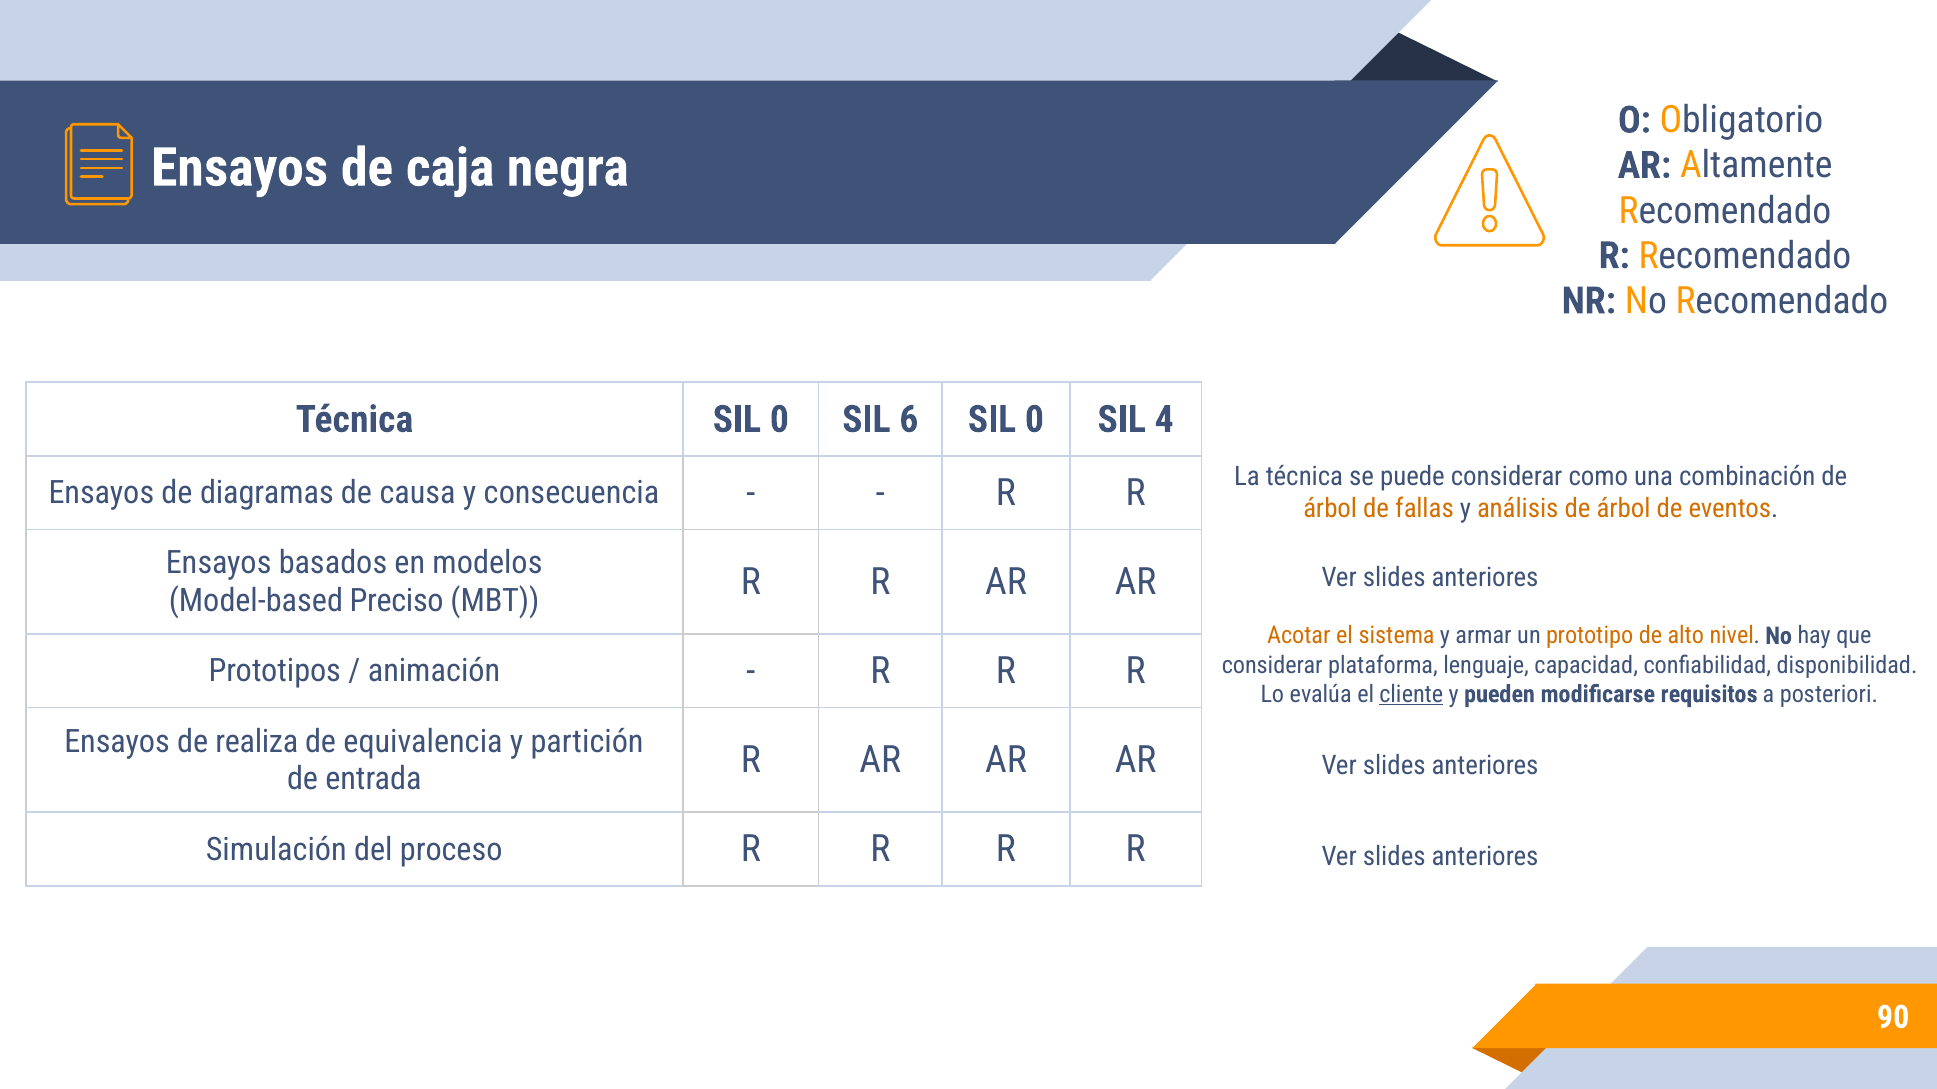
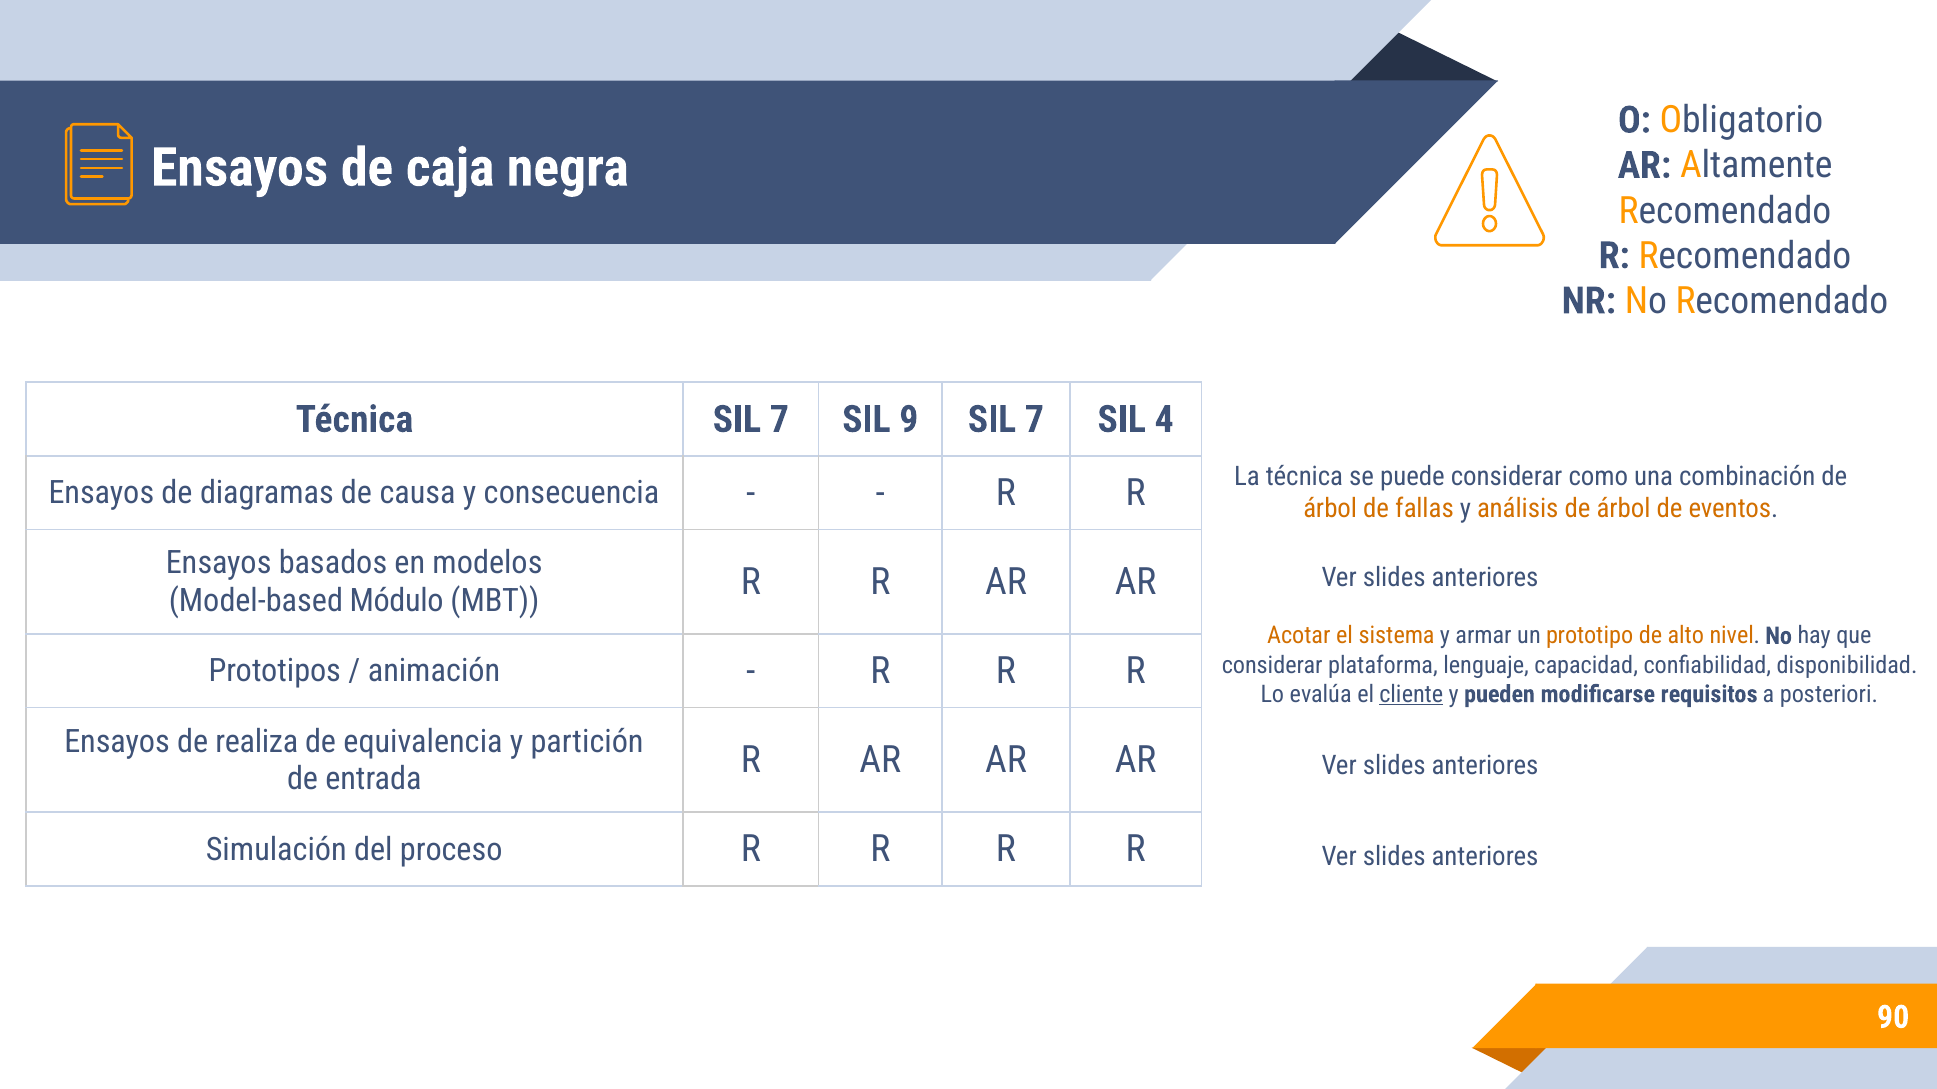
Técnica SIL 0: 0 -> 7 (779, 420)
6: 6 -> 9 (909, 420)
0: 0 -> 7 (1034, 420)
Preciso: Preciso -> Módulo (397, 601)
